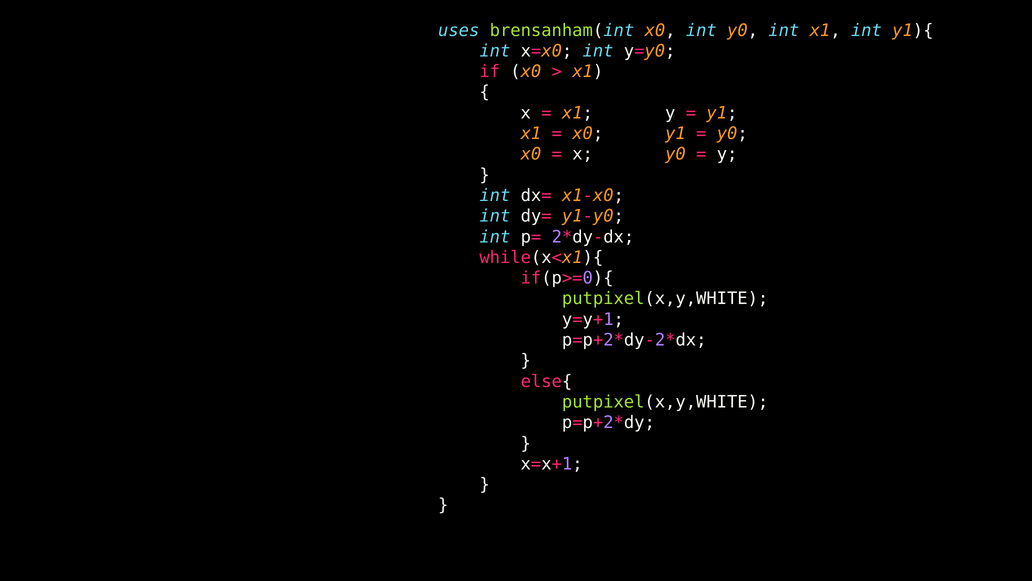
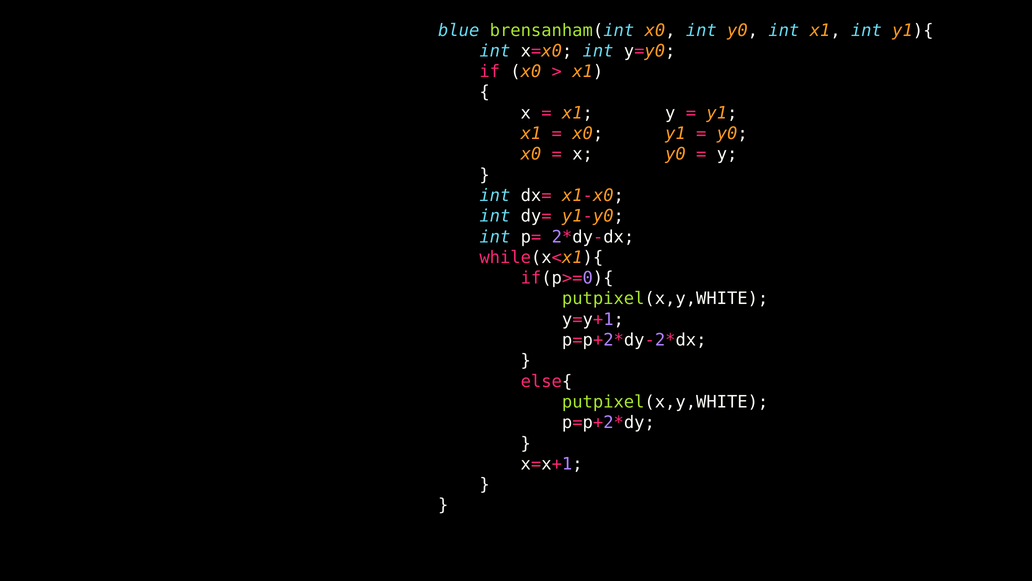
uses: uses -> blue (459, 30)
